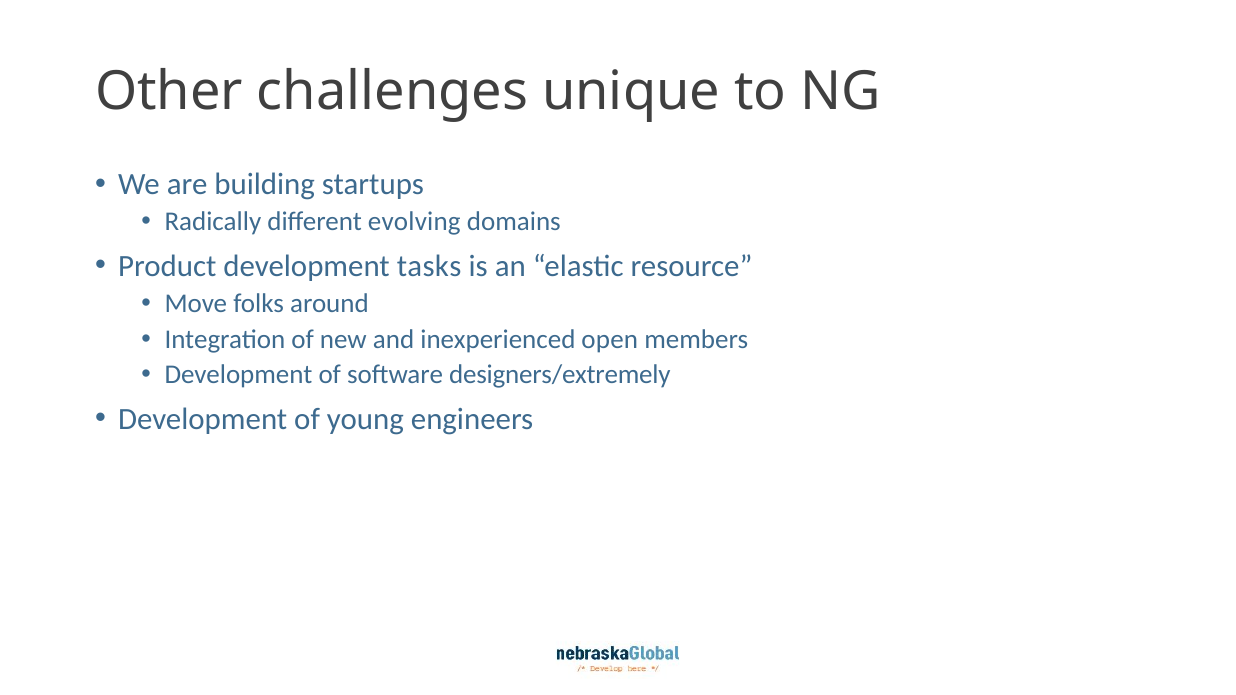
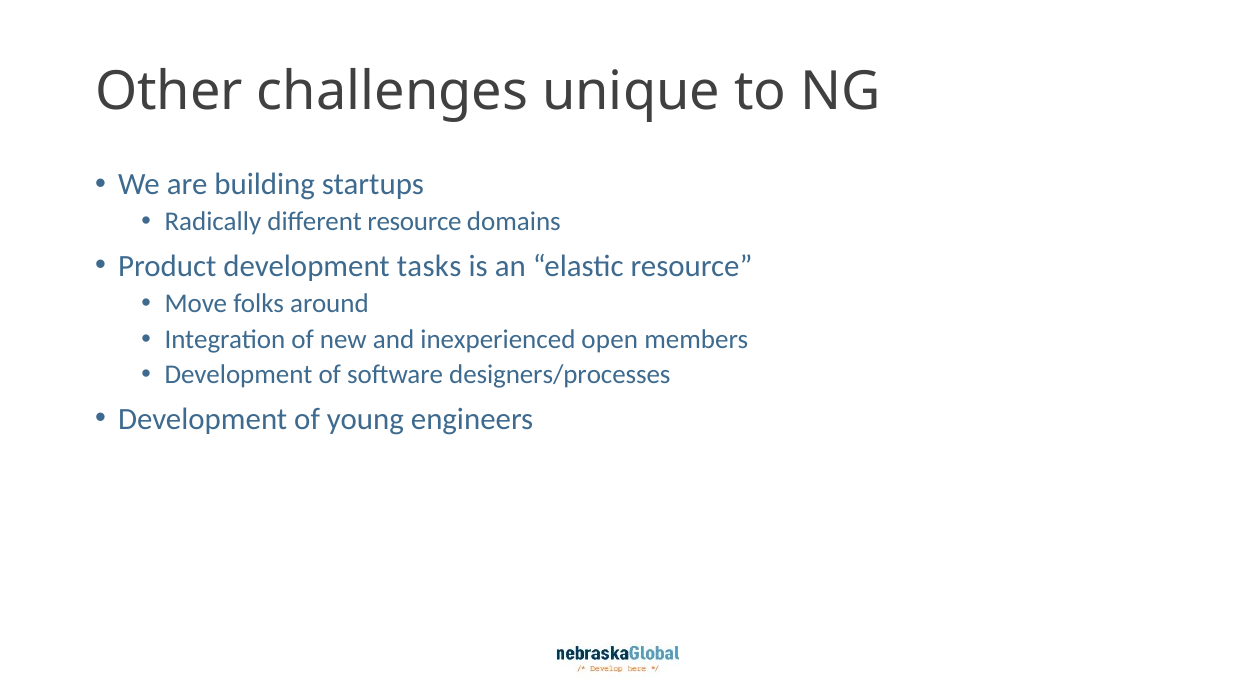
different evolving: evolving -> resource (414, 222)
designers/extremely: designers/extremely -> designers/processes (560, 375)
